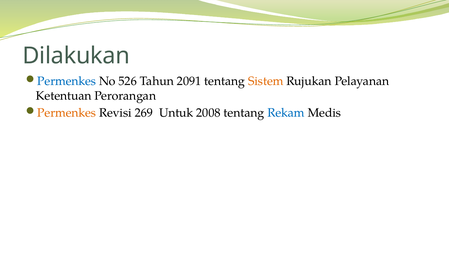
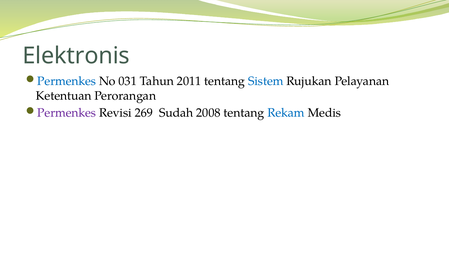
Dilakukan: Dilakukan -> Elektronis (76, 56)
526: 526 -> 031 (128, 81)
2091: 2091 -> 2011 (189, 81)
Sistem colour: orange -> blue (266, 81)
Permenkes colour: orange -> purple (67, 113)
Untuk: Untuk -> Sudah (176, 113)
